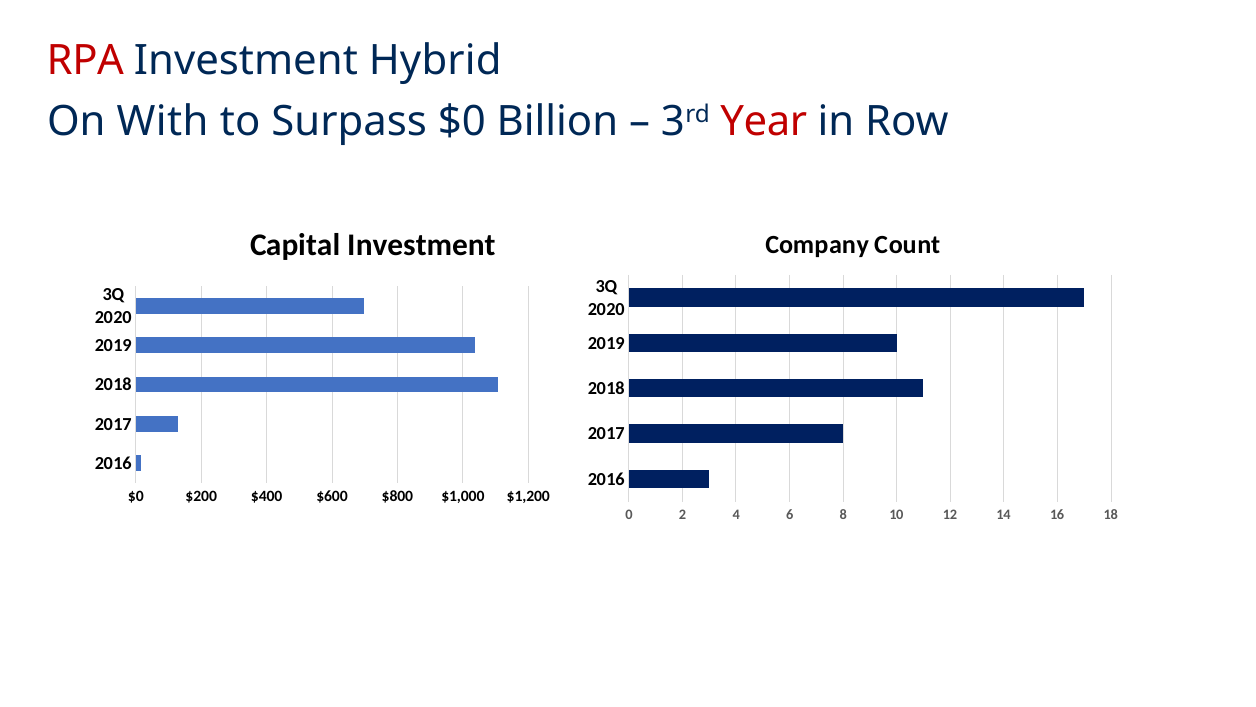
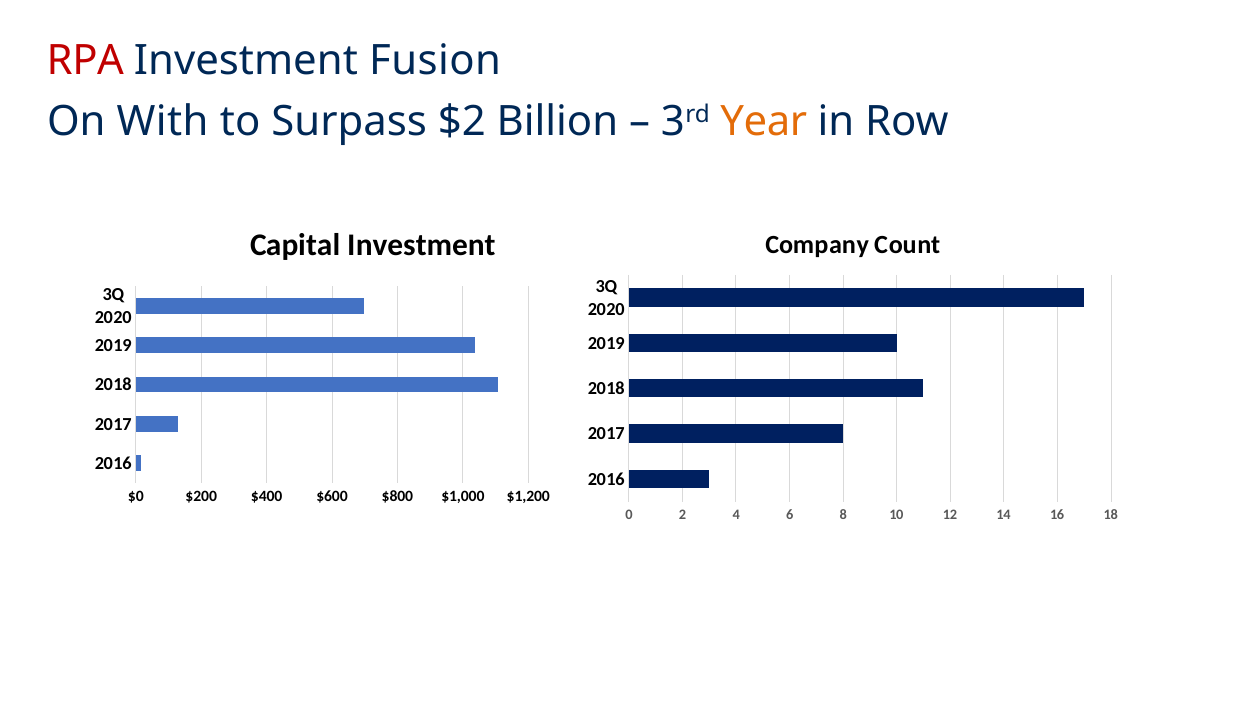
Hybrid: Hybrid -> Fusion (435, 60)
Surpass $0: $0 -> $2 (462, 121)
Year colour: red -> orange (764, 121)
